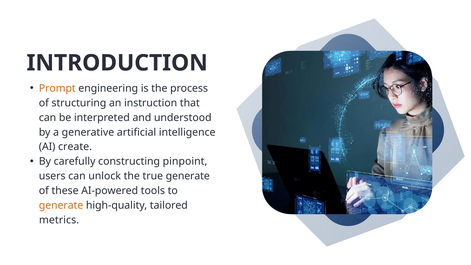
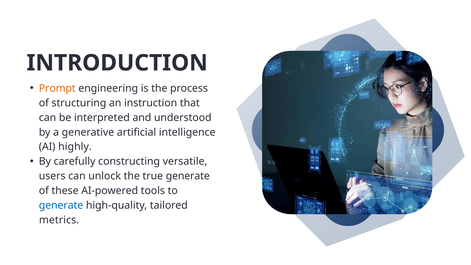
create: create -> highly (75, 147)
pinpoint: pinpoint -> versatile (185, 161)
generate colour: orange -> blue (61, 205)
